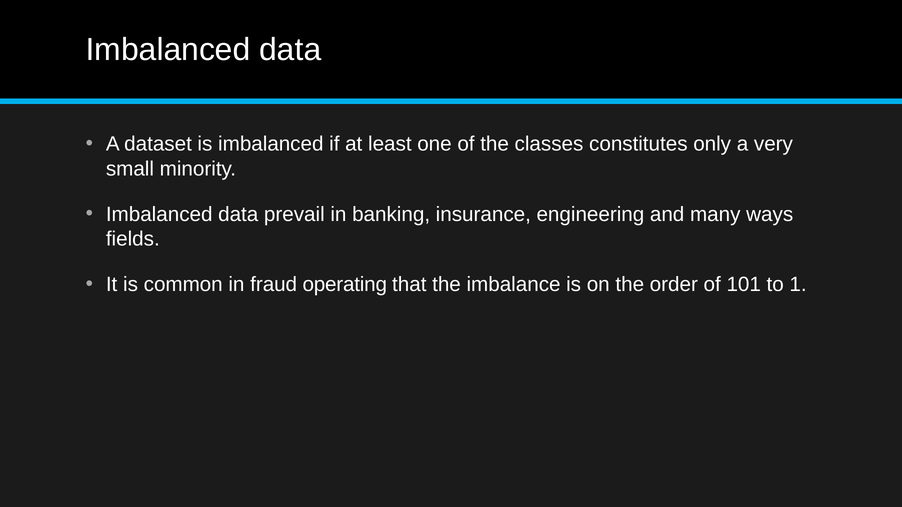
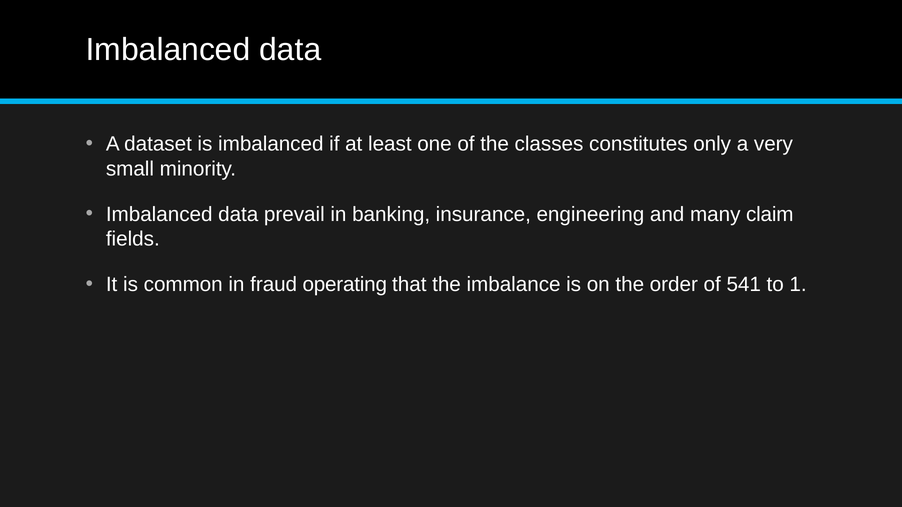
ways: ways -> claim (770, 214)
101: 101 -> 541 (744, 285)
